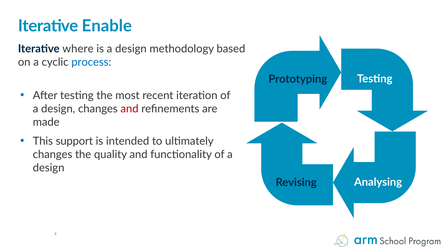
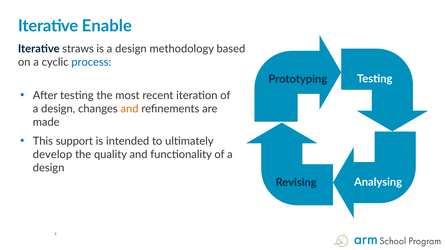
where: where -> straws (78, 49)
and colour: red -> orange (130, 109)
changes: changes -> develop (52, 155)
